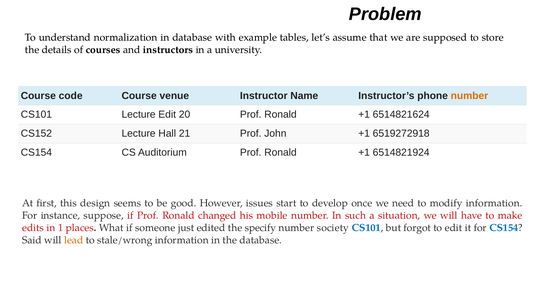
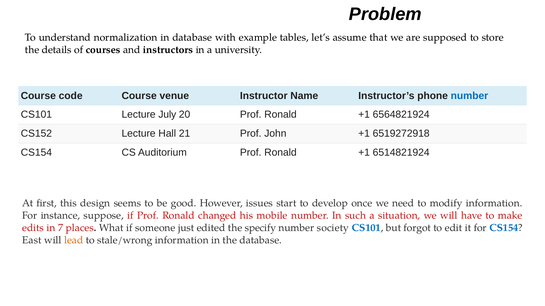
number colour: orange -> blue (469, 96)
Lecture Edit: Edit -> July (167, 115)
6514821624: 6514821624 -> 6564821924 (401, 115)
1: 1 -> 7 (61, 228)
Said: Said -> East (32, 240)
